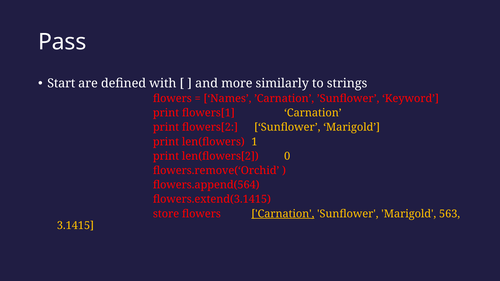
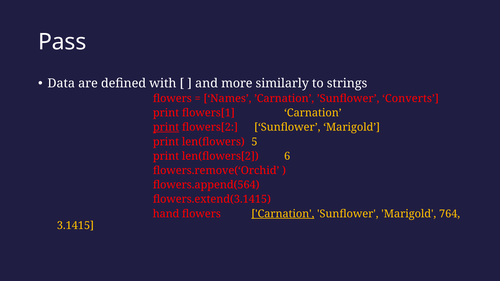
Start: Start -> Data (61, 83)
Keyword: Keyword -> Converts (410, 99)
print underline: none -> present (166, 127)
1: 1 -> 5 (254, 142)
0: 0 -> 6 (287, 156)
store: store -> hand (166, 214)
563: 563 -> 764 (450, 214)
